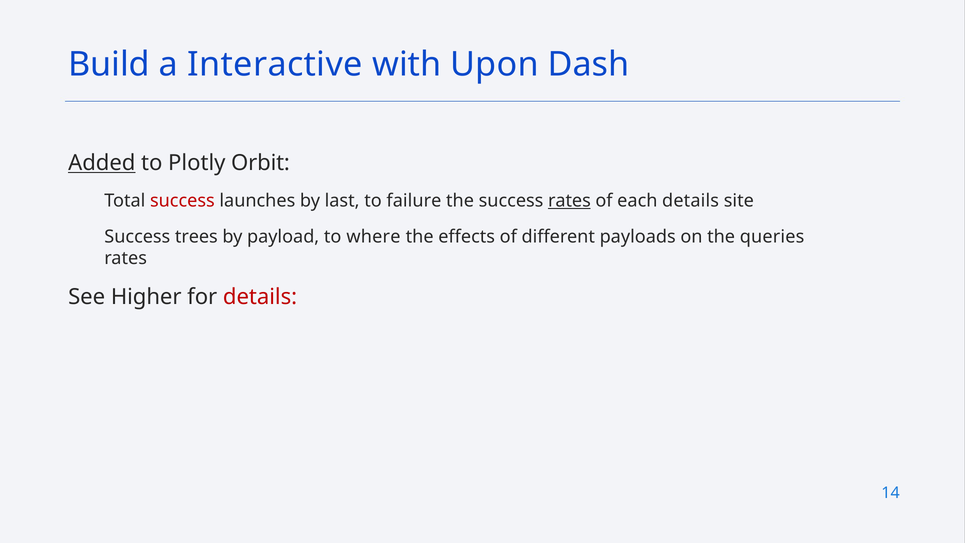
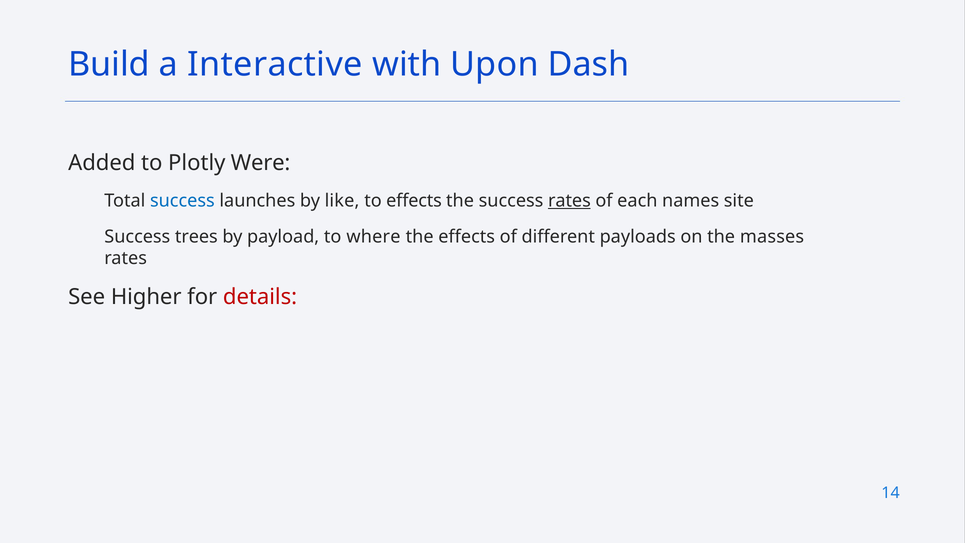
Added underline: present -> none (102, 163)
Orbit: Orbit -> Were (261, 163)
success colour: red -> blue (182, 201)
last: last -> like (342, 201)
to failure: failure -> effects (414, 201)
each details: details -> names (691, 201)
queries: queries -> masses (772, 237)
